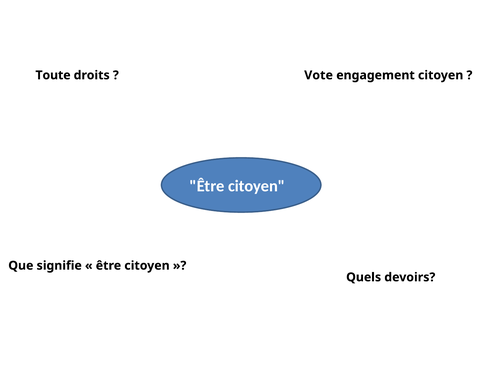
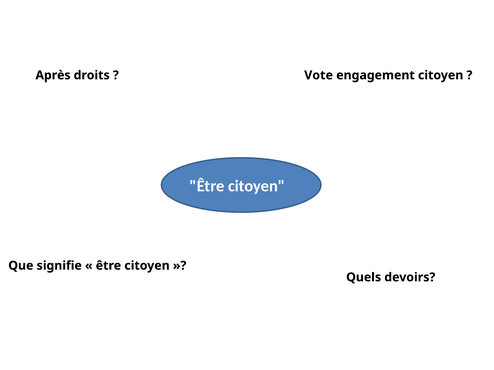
Toute: Toute -> Après (53, 75)
